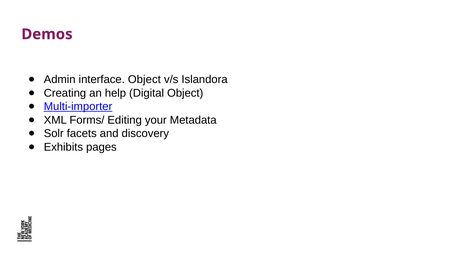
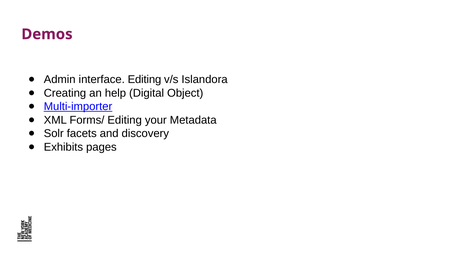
interface Object: Object -> Editing (144, 79)
